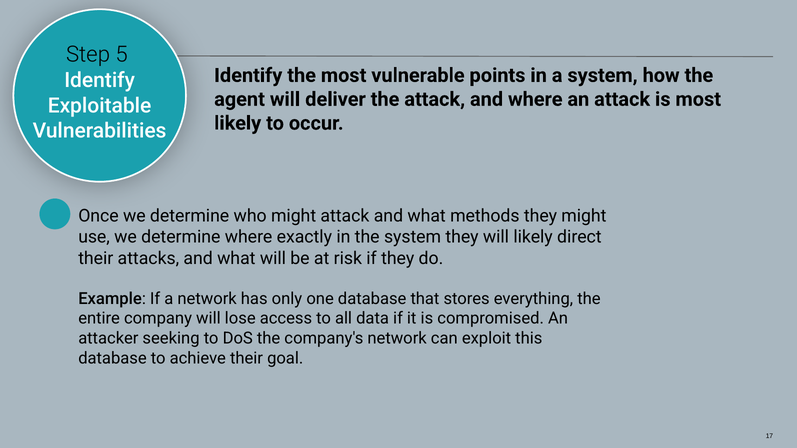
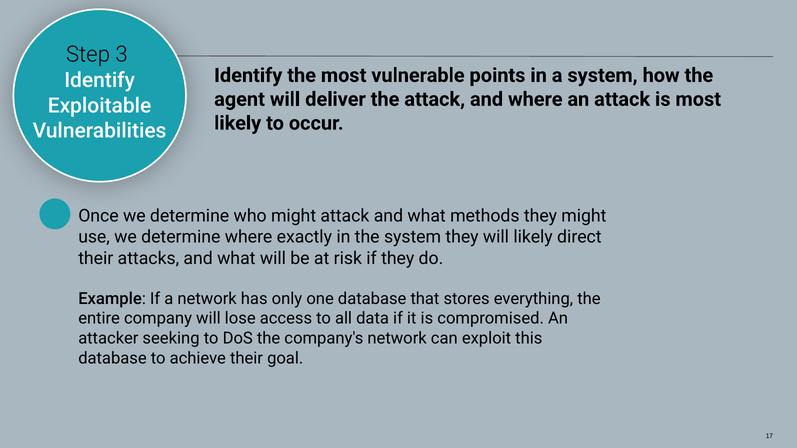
5: 5 -> 3 (122, 55)
